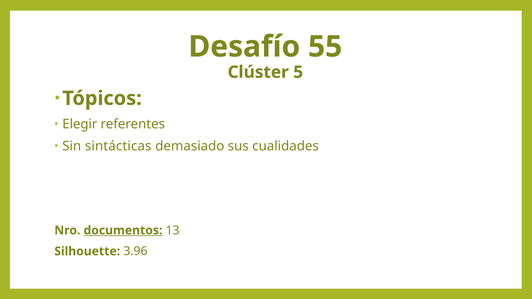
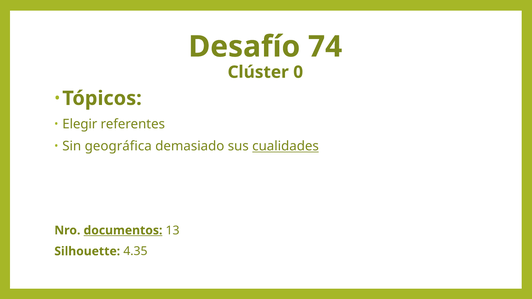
55: 55 -> 74 (325, 47)
5: 5 -> 0 (298, 72)
sintácticas: sintácticas -> geográfica (118, 146)
cualidades underline: none -> present (286, 146)
3.96: 3.96 -> 4.35 (135, 251)
